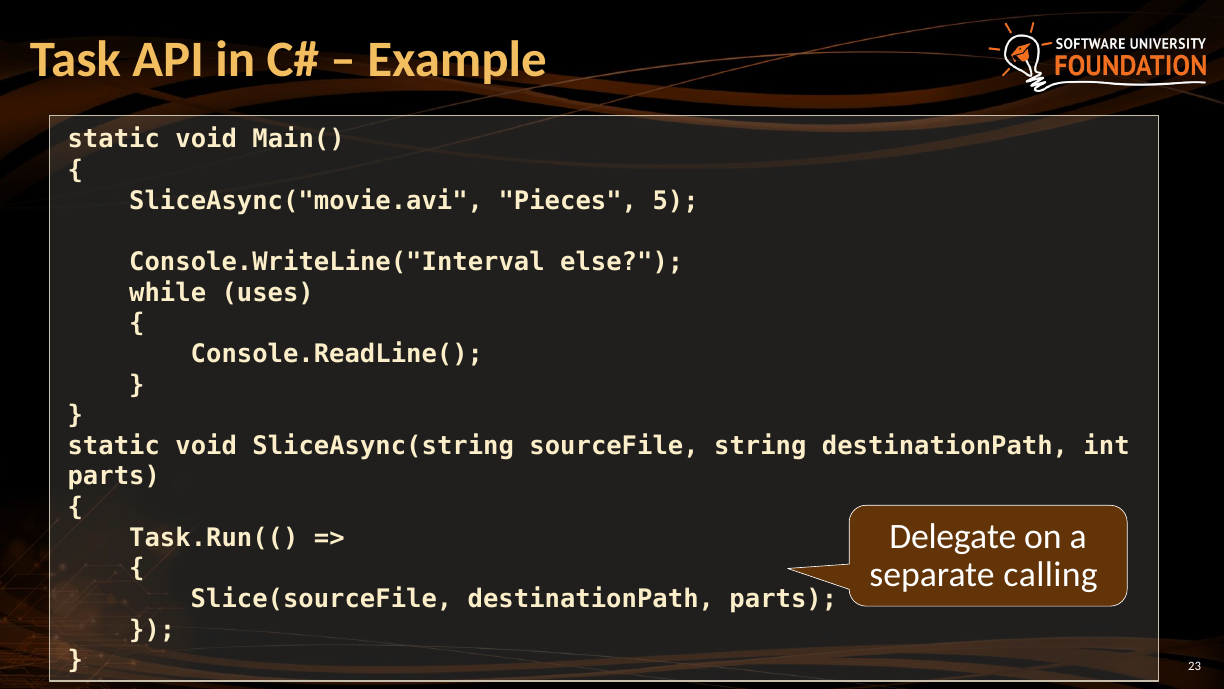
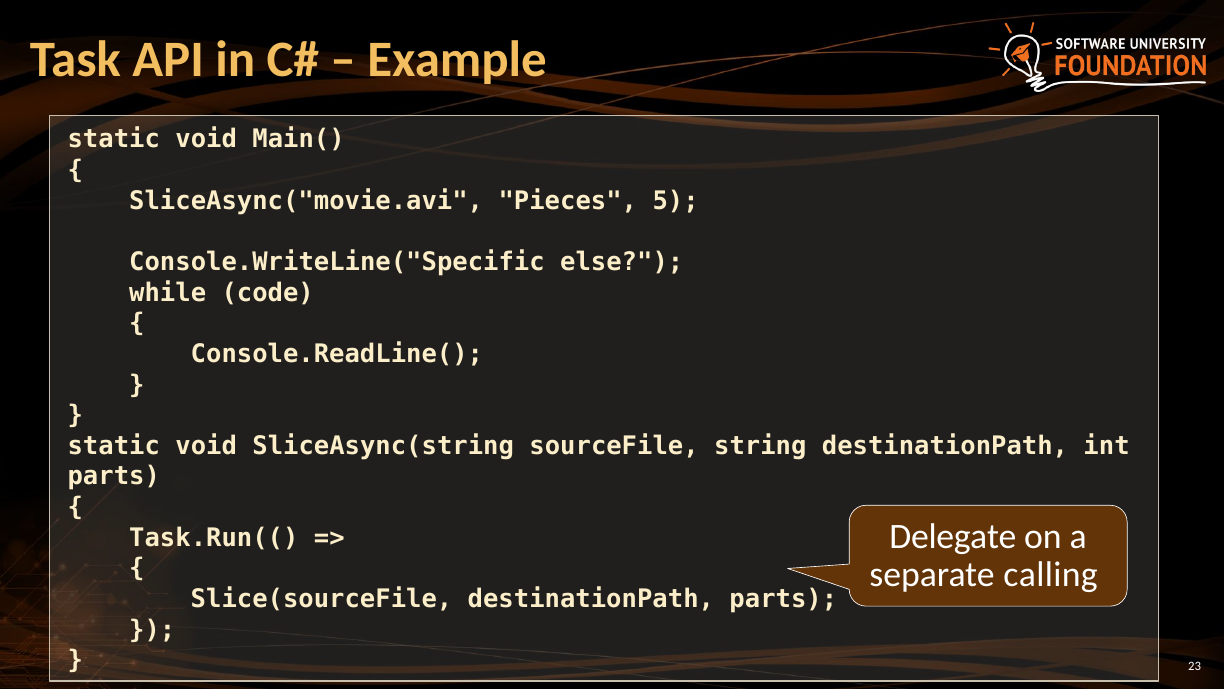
Console.WriteLine("Interval: Console.WriteLine("Interval -> Console.WriteLine("Specific (337, 262)
uses: uses -> code (268, 293)
